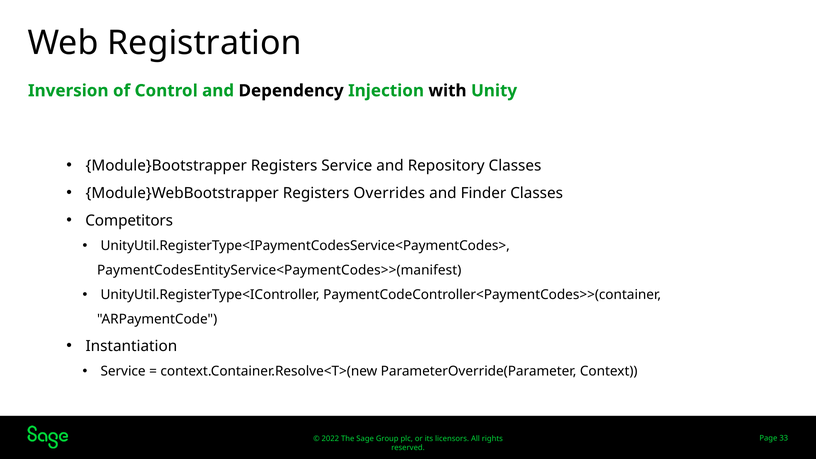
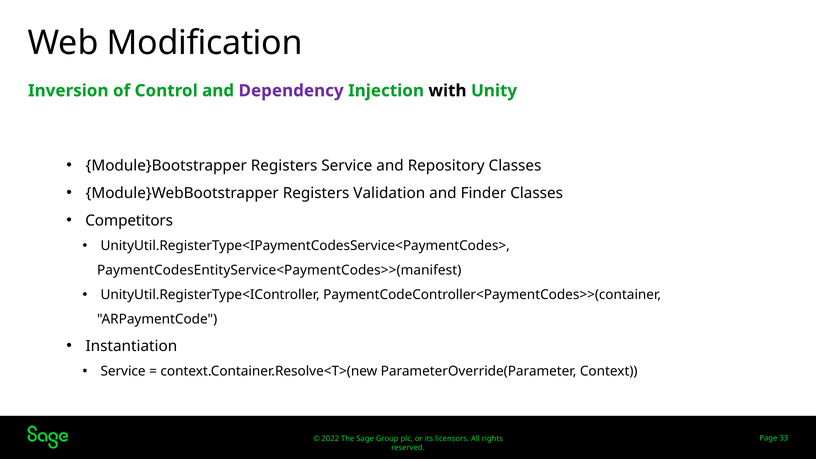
Registration: Registration -> Modification (205, 43)
Dependency colour: black -> purple (291, 91)
Overrides: Overrides -> Validation (389, 193)
